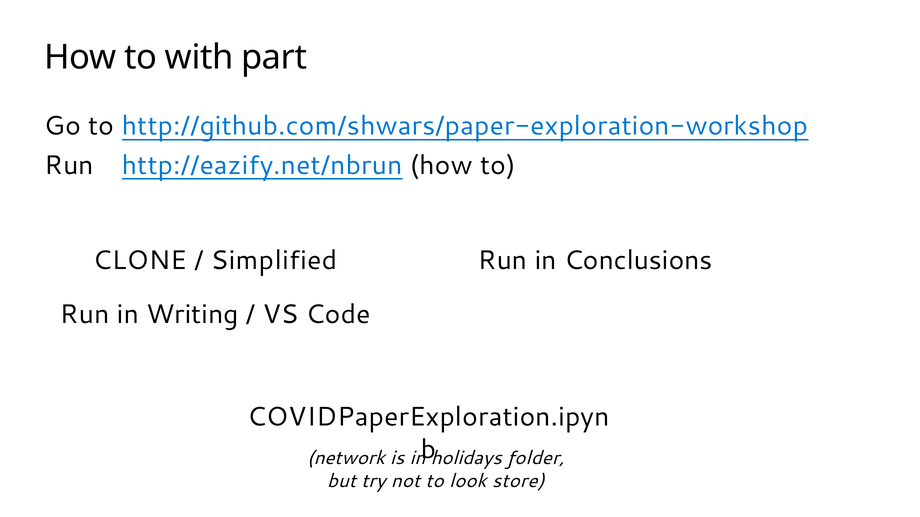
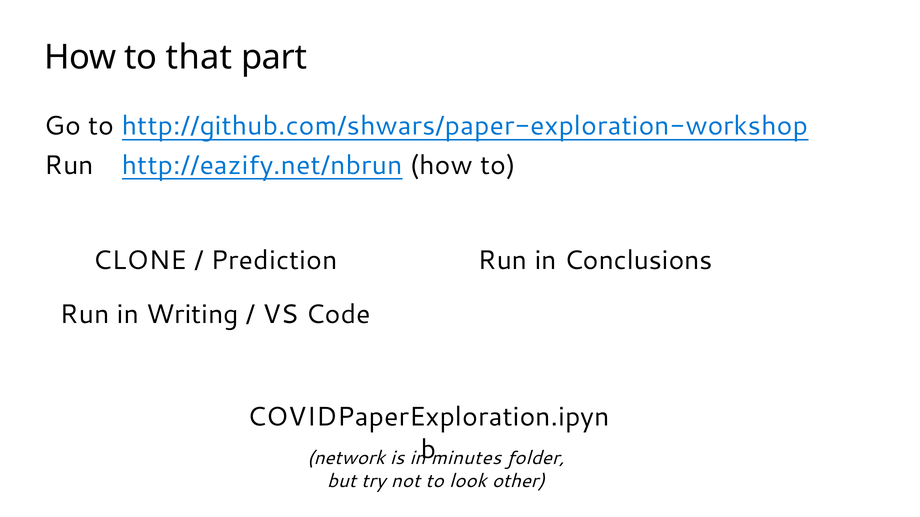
with: with -> that (199, 58)
Simplified: Simplified -> Prediction (274, 260)
holidays: holidays -> minutes (466, 459)
store: store -> other (518, 482)
